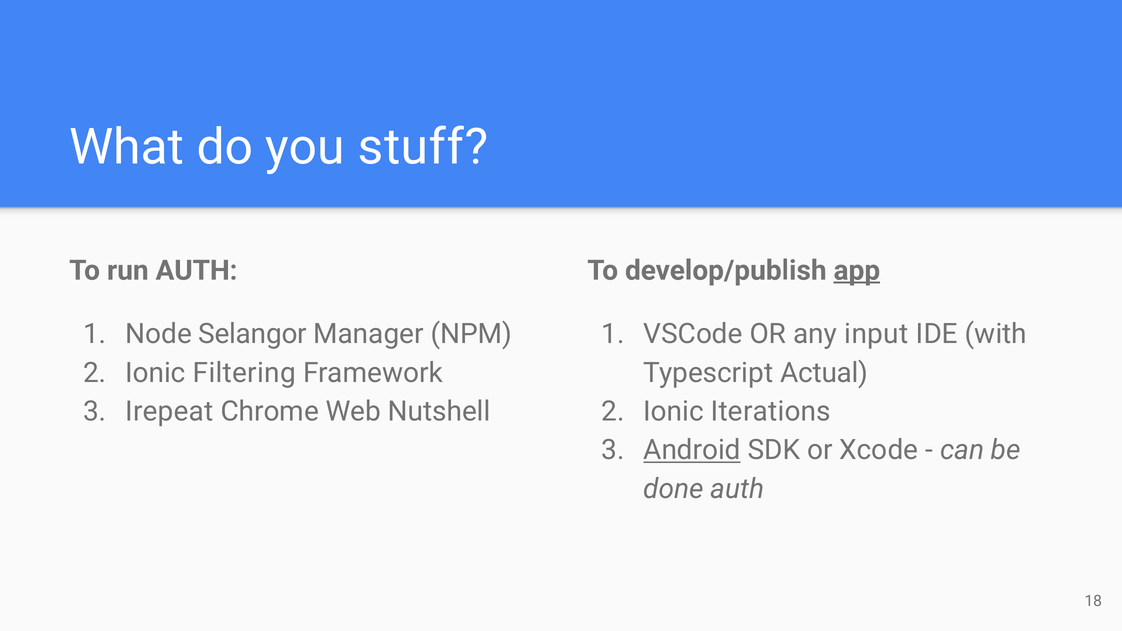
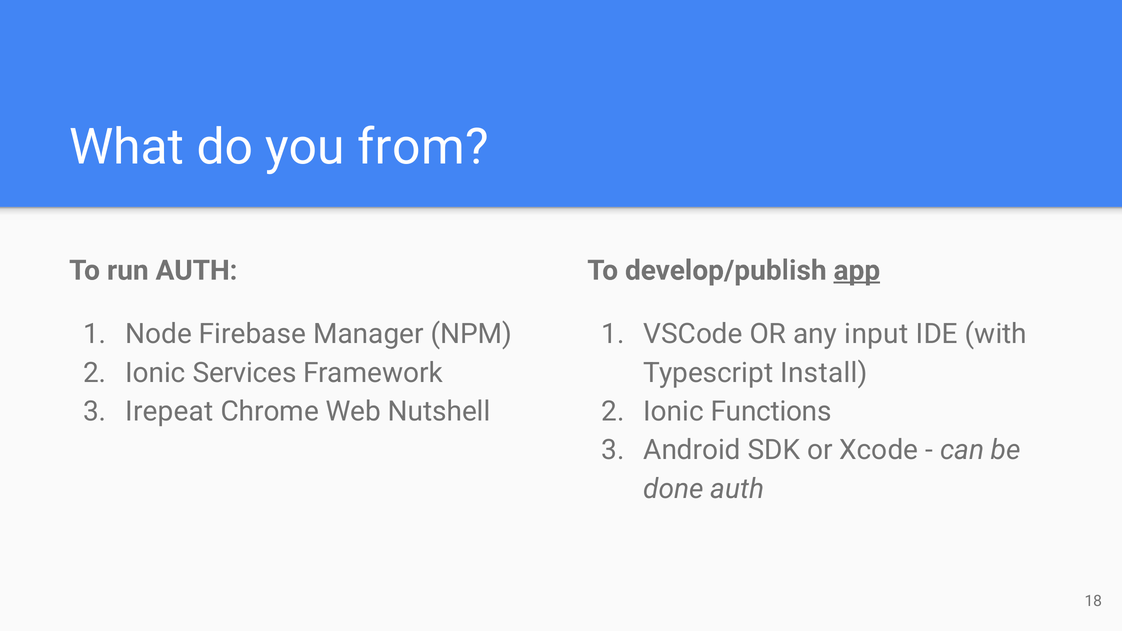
stuff: stuff -> from (423, 147)
Selangor: Selangor -> Firebase (252, 334)
Filtering: Filtering -> Services (245, 373)
Actual: Actual -> Install (824, 373)
Iterations: Iterations -> Functions (771, 412)
Android underline: present -> none (692, 450)
